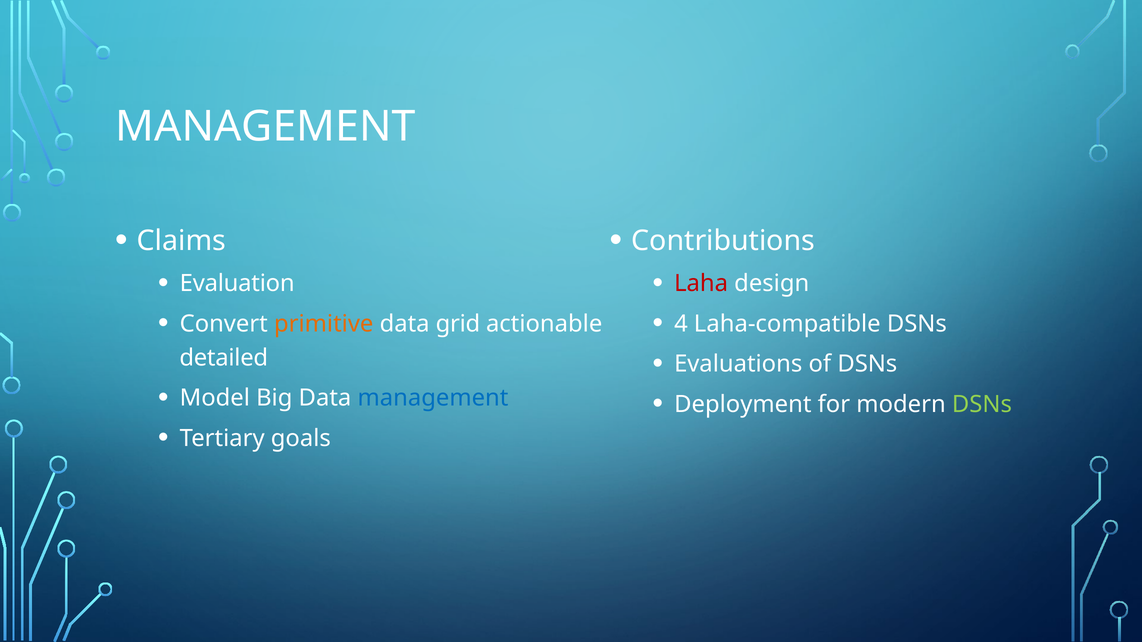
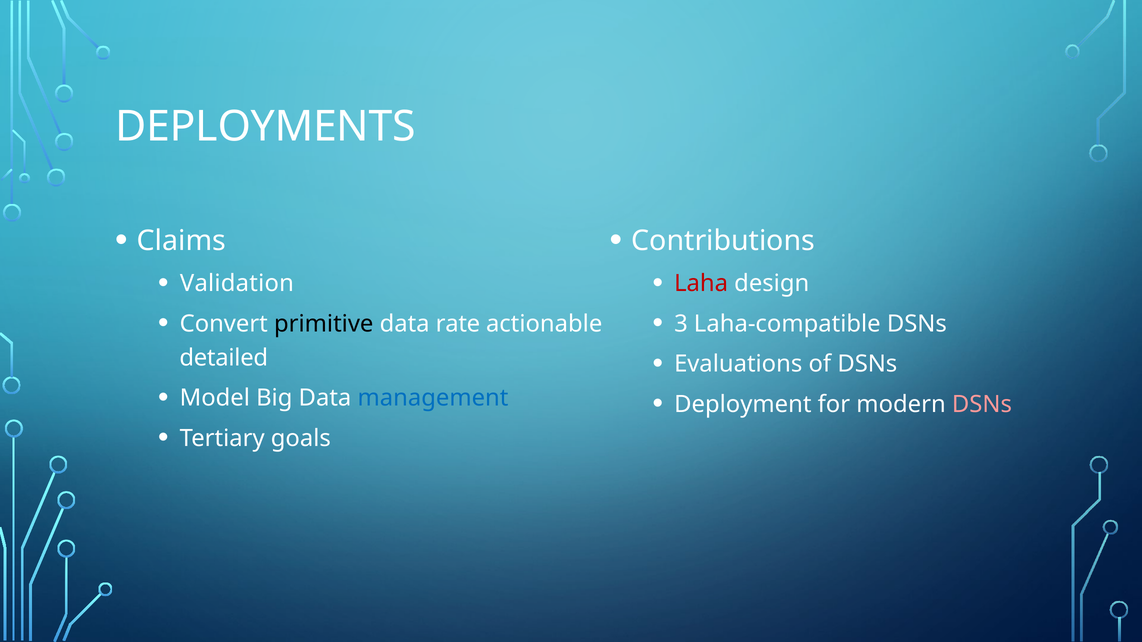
MANAGEMENT: MANAGEMENT -> DEPLOYMENTS (266, 127)
Evaluation: Evaluation -> Validation (237, 284)
primitive colour: orange -> black (324, 324)
grid: grid -> rate (458, 324)
4: 4 -> 3 (681, 324)
DSNs colour: light green -> pink (982, 404)
